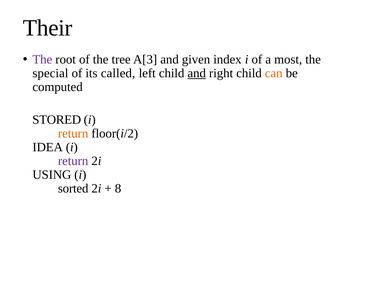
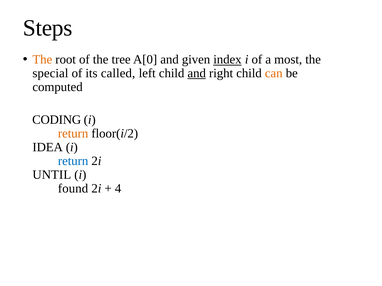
Their: Their -> Steps (48, 28)
The colour: purple -> orange (42, 60)
A[3: A[3 -> A[0 (145, 60)
index underline: none -> present (227, 60)
STORED: STORED -> CODING (57, 120)
return colour: purple -> blue (73, 161)
USING: USING -> UNTIL (52, 175)
sorted: sorted -> found (73, 189)
8: 8 -> 4 (118, 189)
